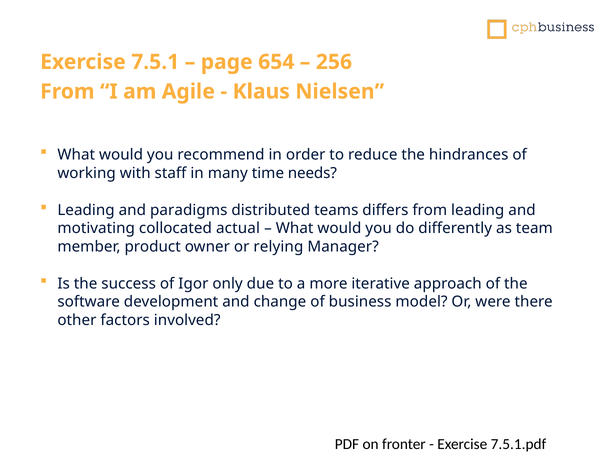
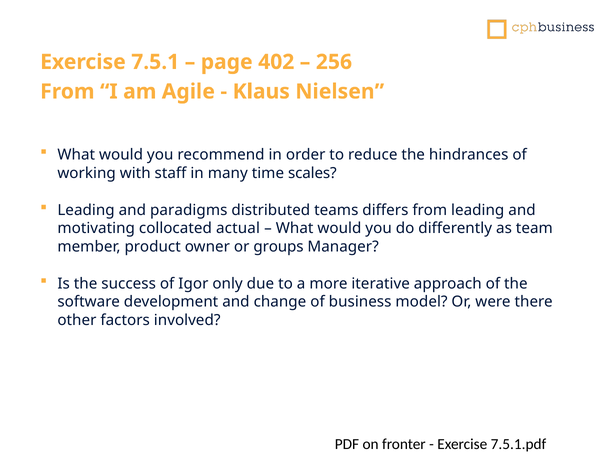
654: 654 -> 402 (276, 62)
needs: needs -> scales (312, 173)
relying: relying -> groups (279, 247)
